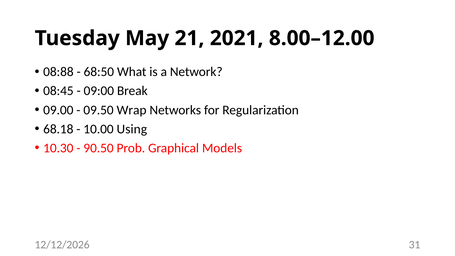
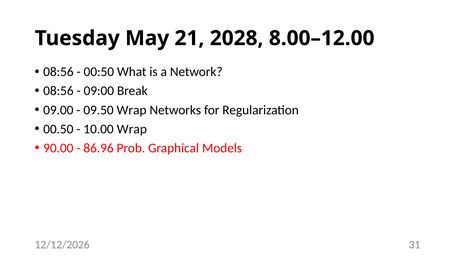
2021: 2021 -> 2028 (237, 38)
08:88: 08:88 -> 08:56 (58, 72)
68:50: 68:50 -> 00:50 (99, 72)
08:45: 08:45 -> 08:56 (58, 91)
68.18: 68.18 -> 00.50 (58, 129)
10.00 Using: Using -> Wrap (132, 129)
10.30: 10.30 -> 90.00 (58, 148)
90.50: 90.50 -> 86.96 (99, 148)
